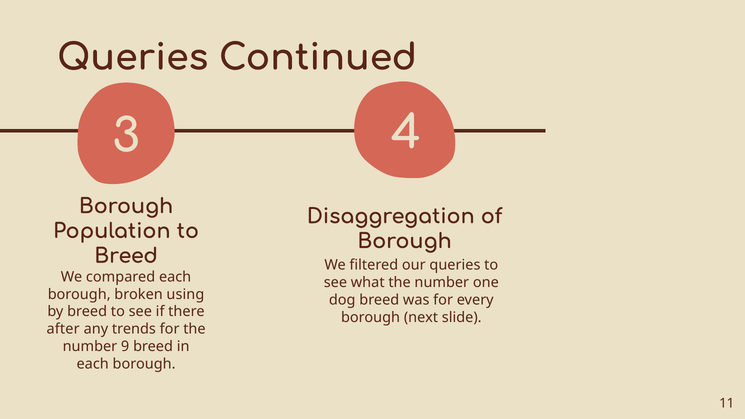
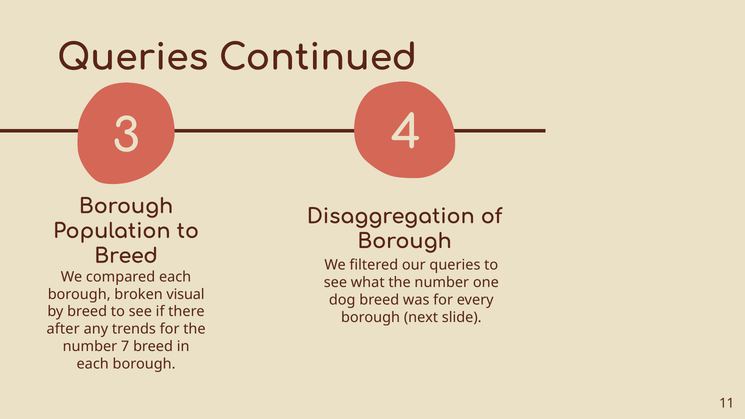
using: using -> visual (186, 294)
9: 9 -> 7 (125, 347)
